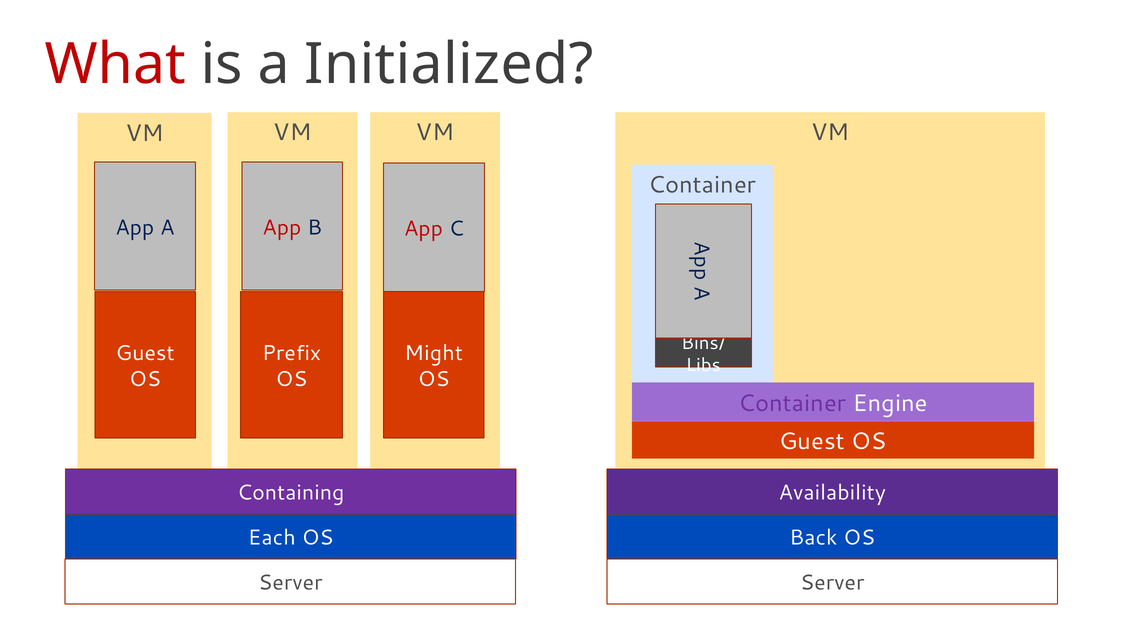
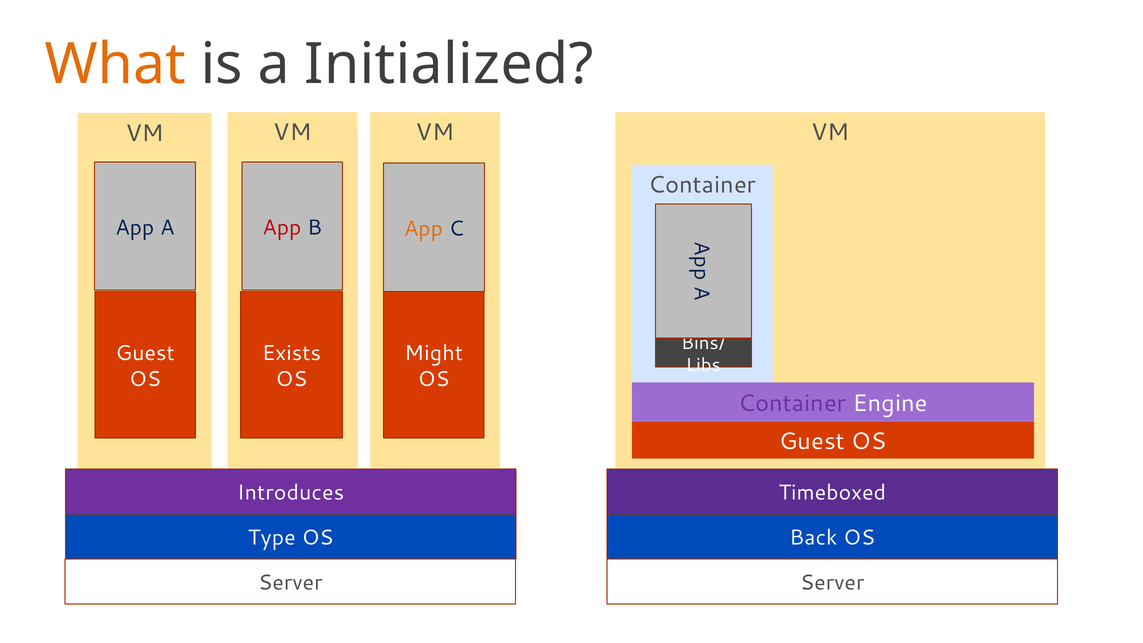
What colour: red -> orange (115, 64)
App colour: red -> orange (423, 229)
Prefix: Prefix -> Exists (291, 353)
Containing: Containing -> Introduces (291, 493)
Availability: Availability -> Timeboxed (832, 493)
Each: Each -> Type (272, 538)
